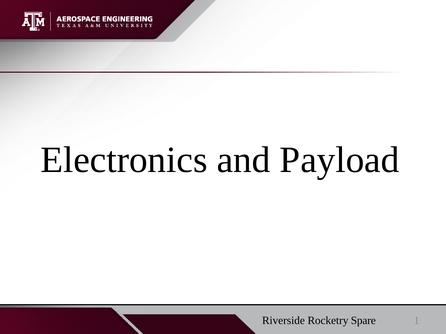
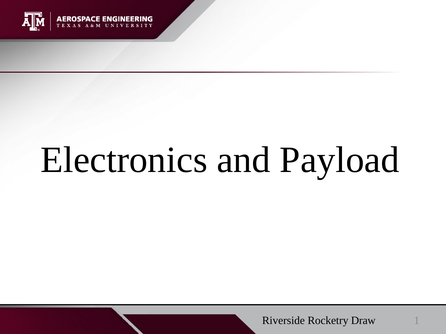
Spare: Spare -> Draw (363, 321)
